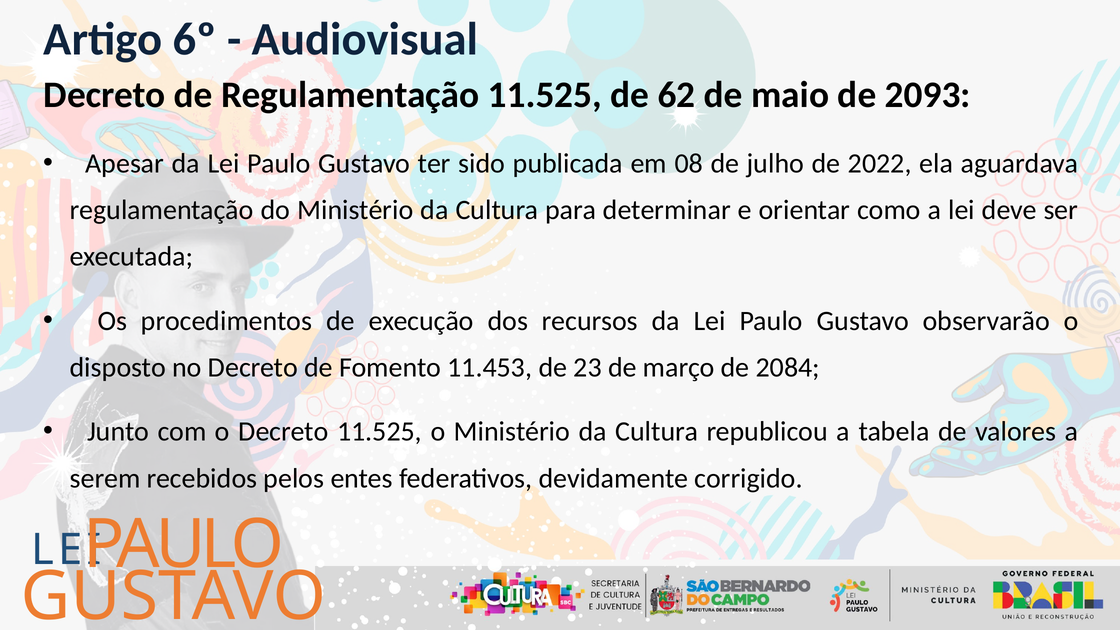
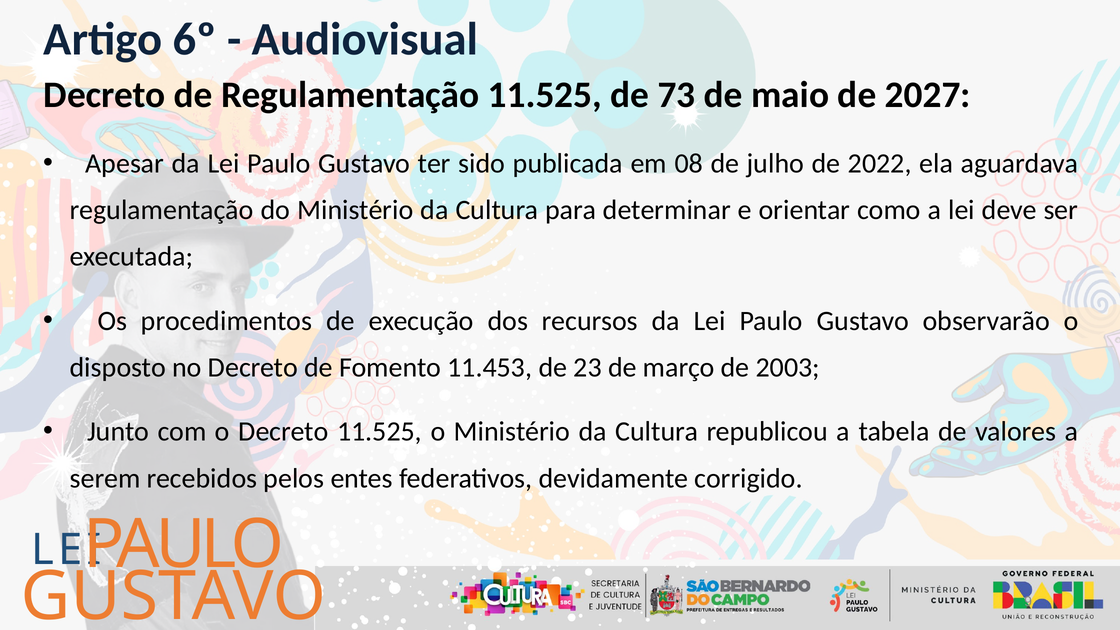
62: 62 -> 73 (676, 95)
2093: 2093 -> 2027 (928, 95)
2084: 2084 -> 2003 (788, 368)
